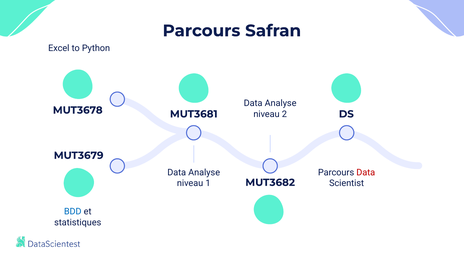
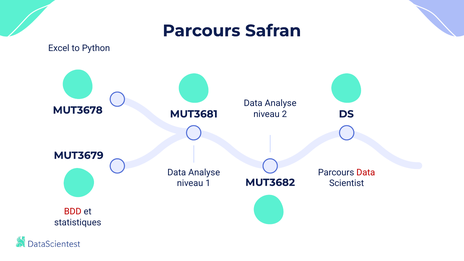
BDD colour: blue -> red (73, 212)
